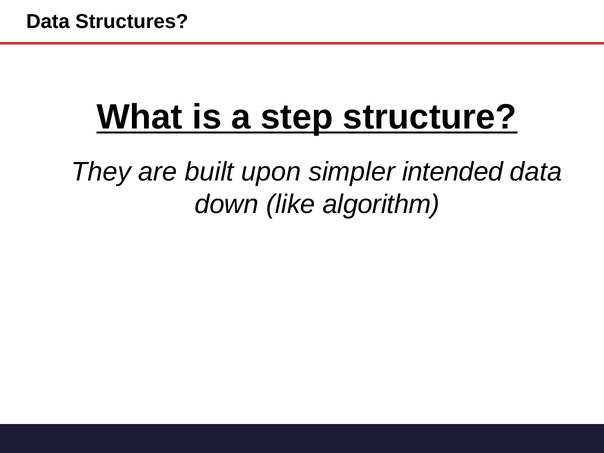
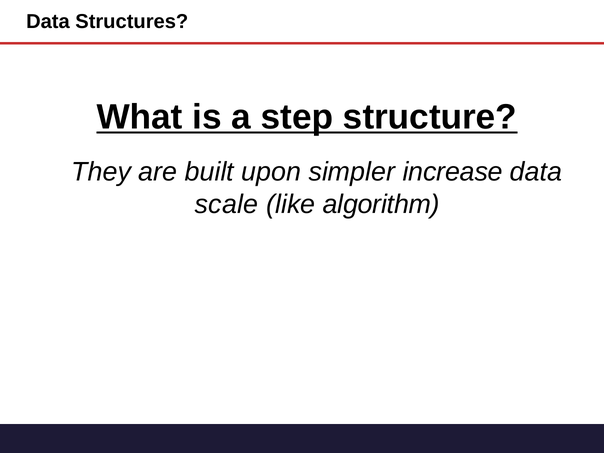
intended: intended -> increase (453, 172)
down: down -> scale (227, 204)
